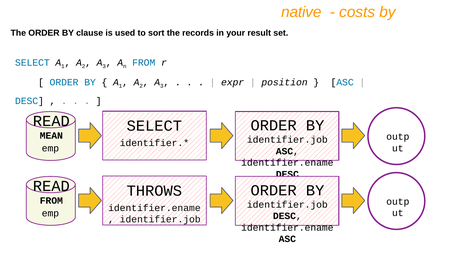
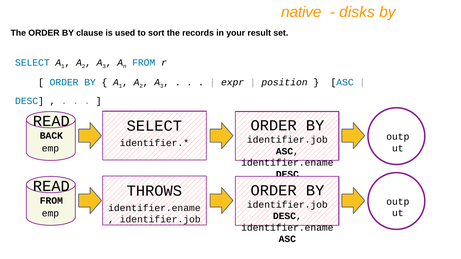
costs: costs -> disks (357, 12)
MEAN: MEAN -> BACK (51, 136)
